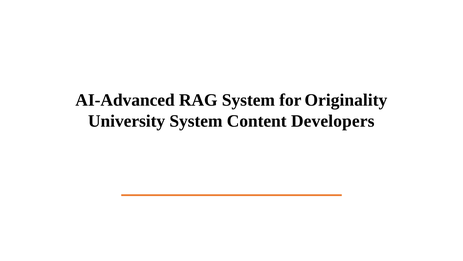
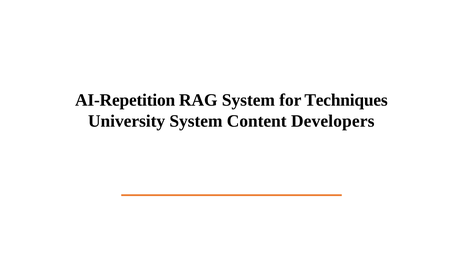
AI-Advanced: AI-Advanced -> AI-Repetition (125, 100)
Originality: Originality -> Techniques (346, 100)
